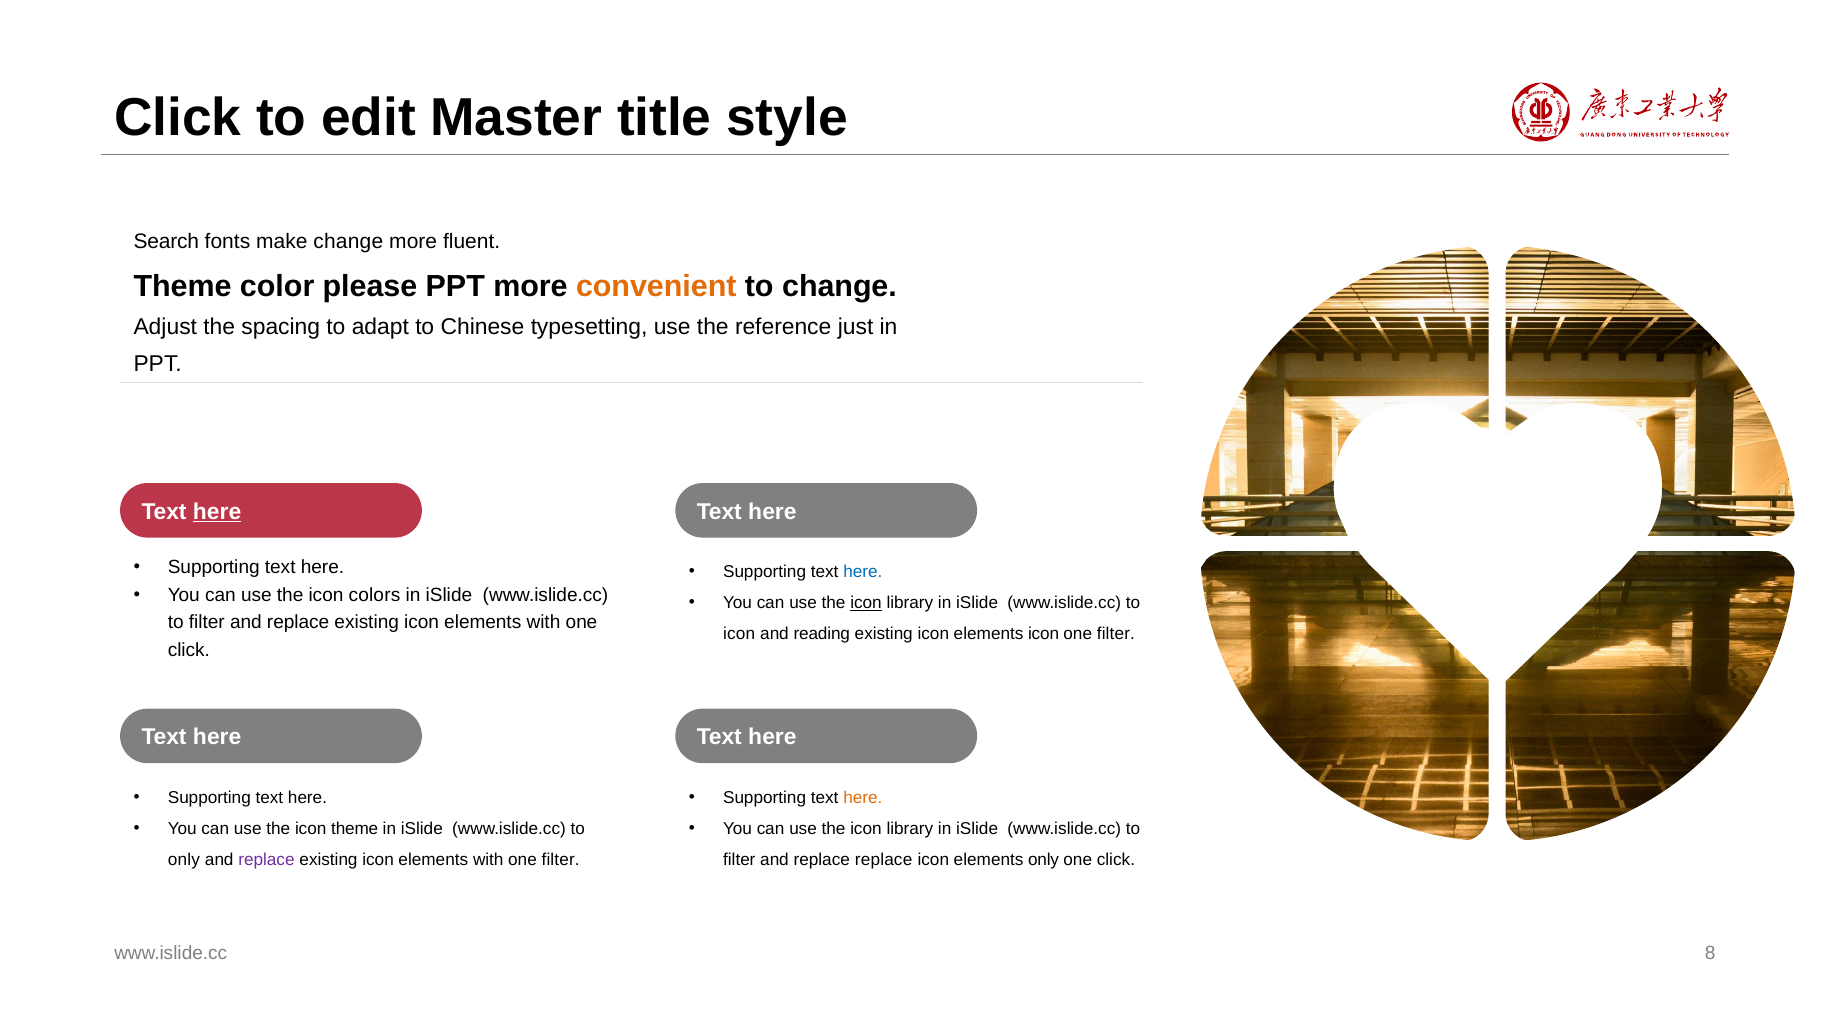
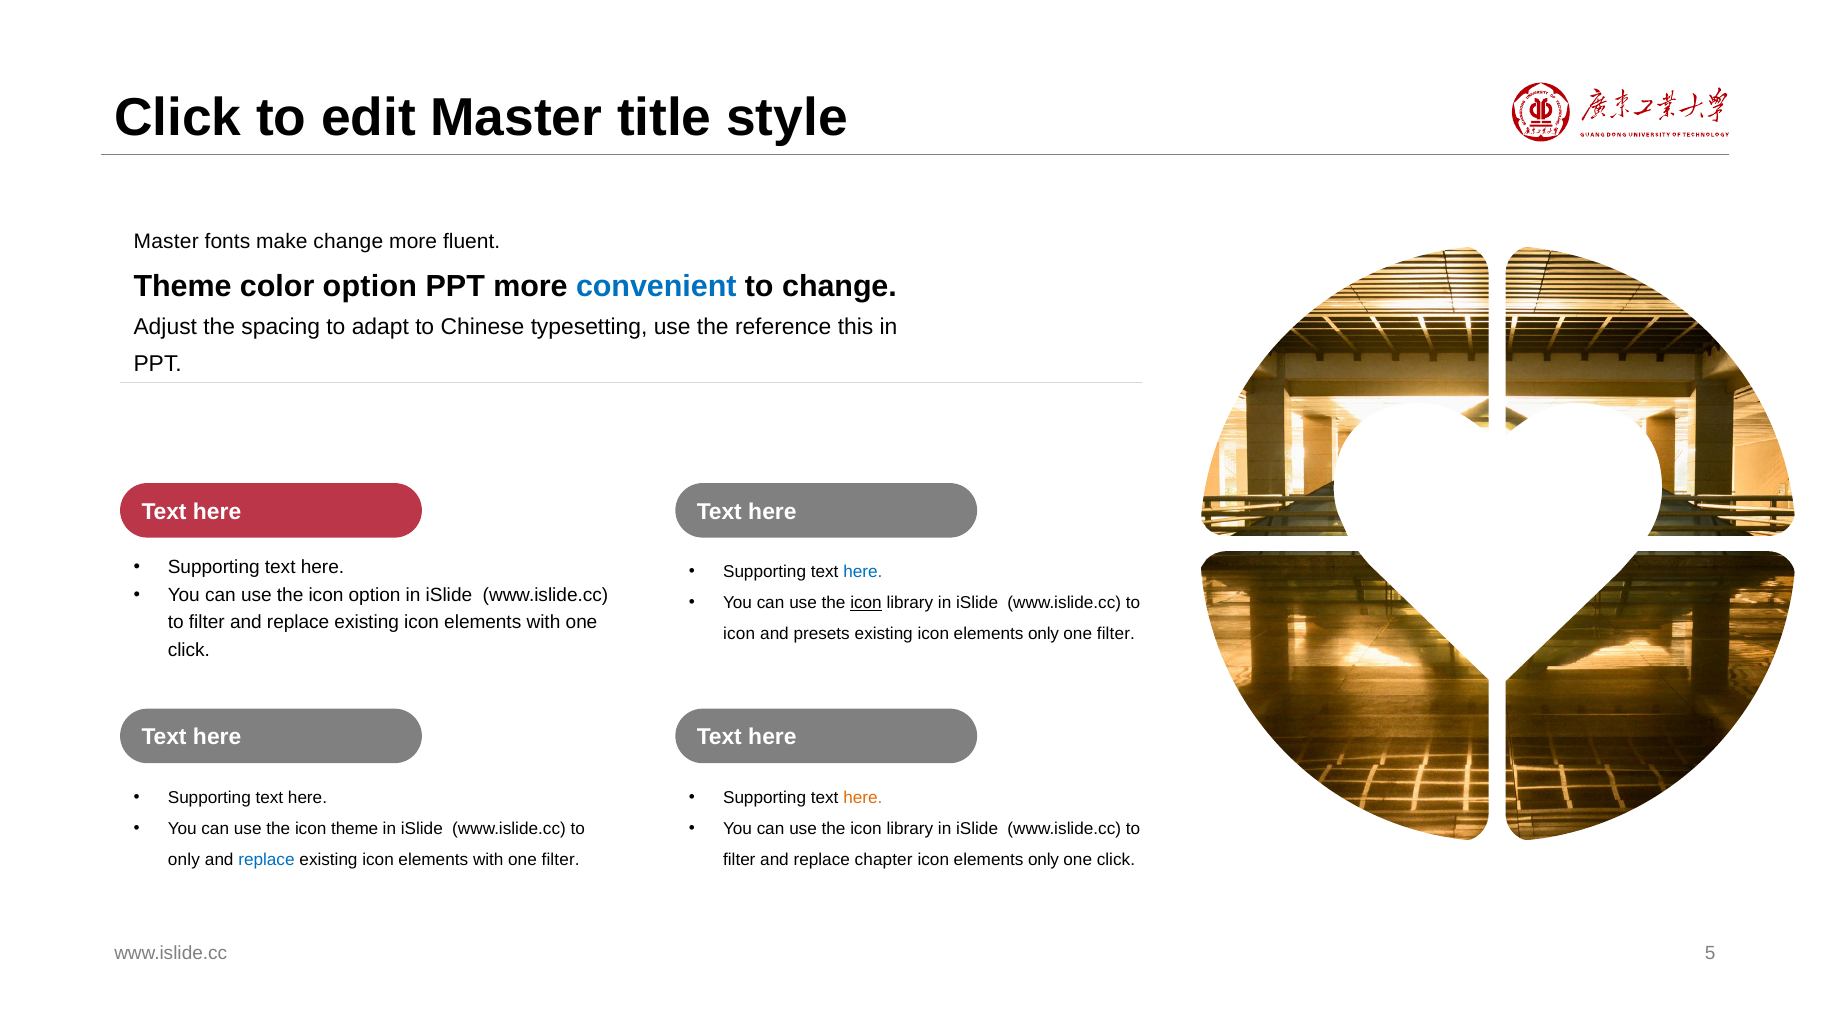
Search: Search -> Master (166, 242)
color please: please -> option (370, 286)
convenient colour: orange -> blue (656, 286)
just: just -> this (856, 327)
here underline: present -> none (217, 512)
icon colors: colors -> option (375, 595)
reading: reading -> presets (822, 634)
existing icon elements icon: icon -> only (1044, 634)
replace colour: purple -> blue (266, 860)
replace replace: replace -> chapter (884, 860)
8: 8 -> 5 (1710, 953)
